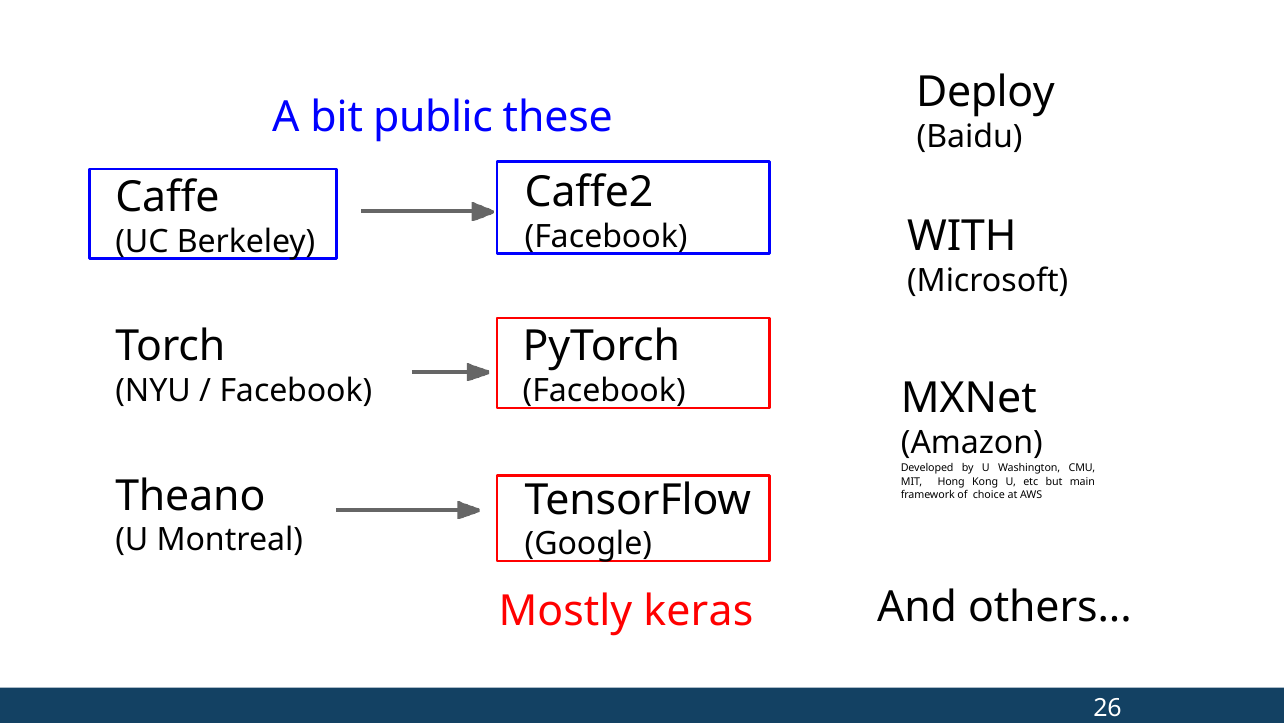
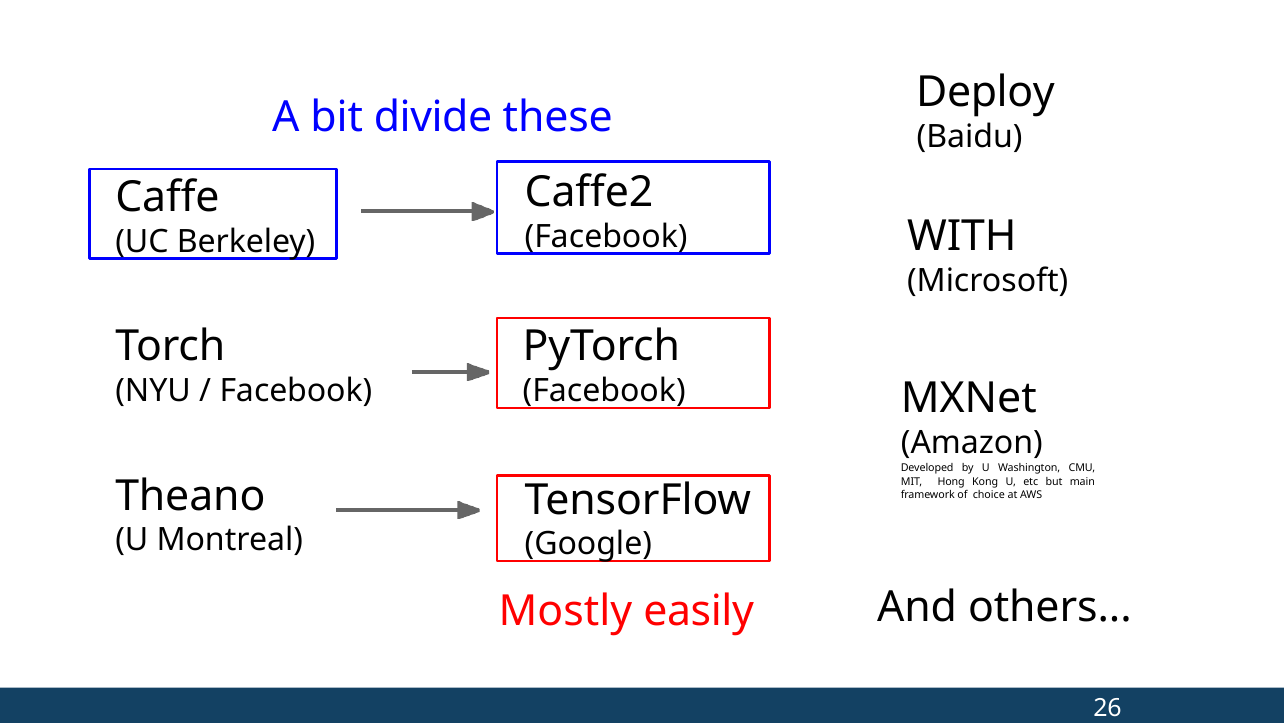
public: public -> divide (433, 118)
keras: keras -> easily (699, 611)
